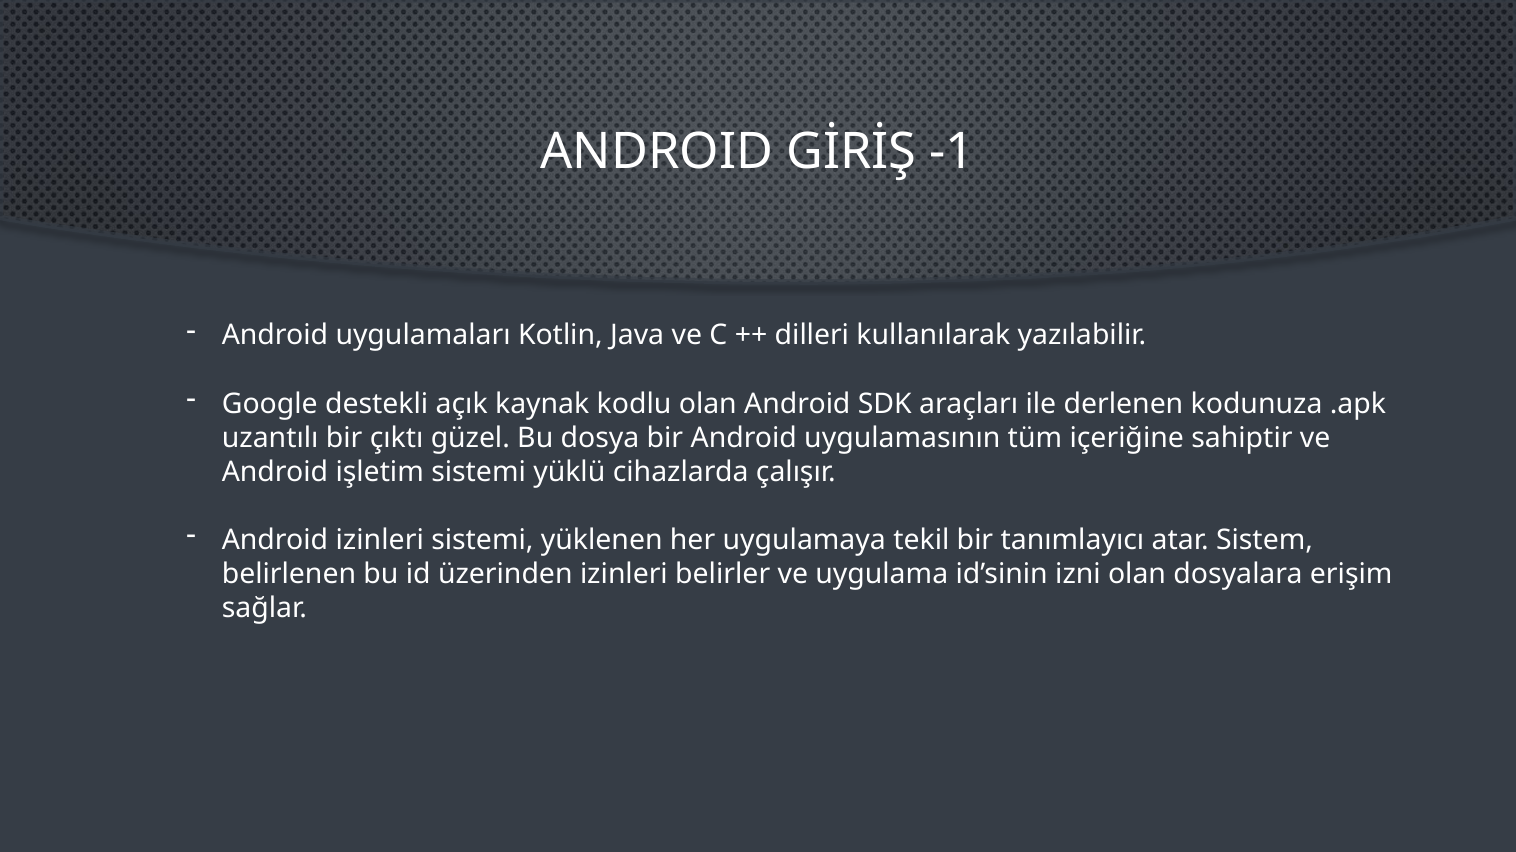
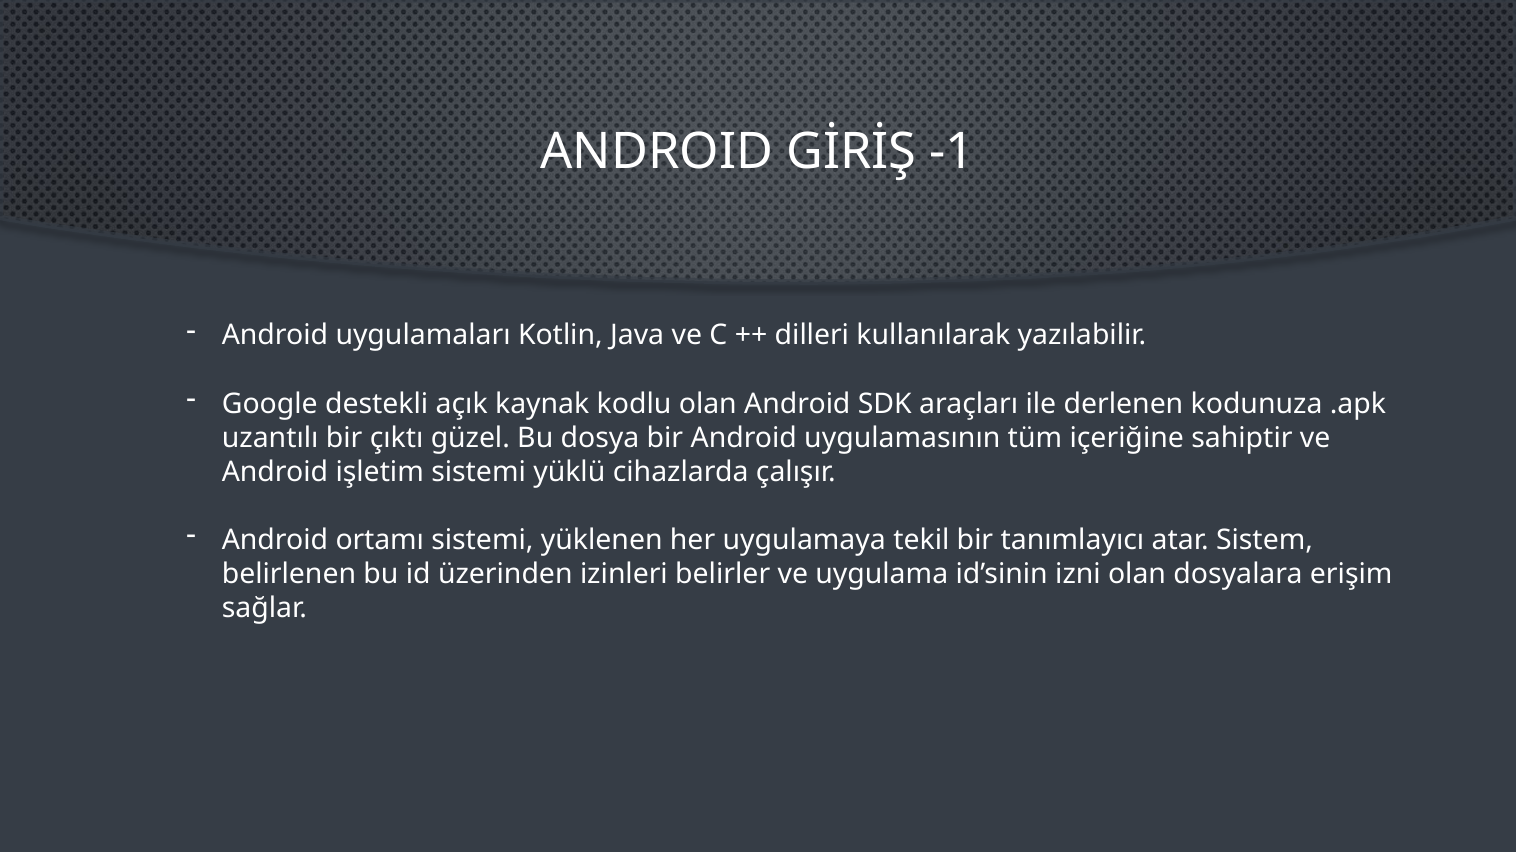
Android izinleri: izinleri -> ortamı (380, 540)
